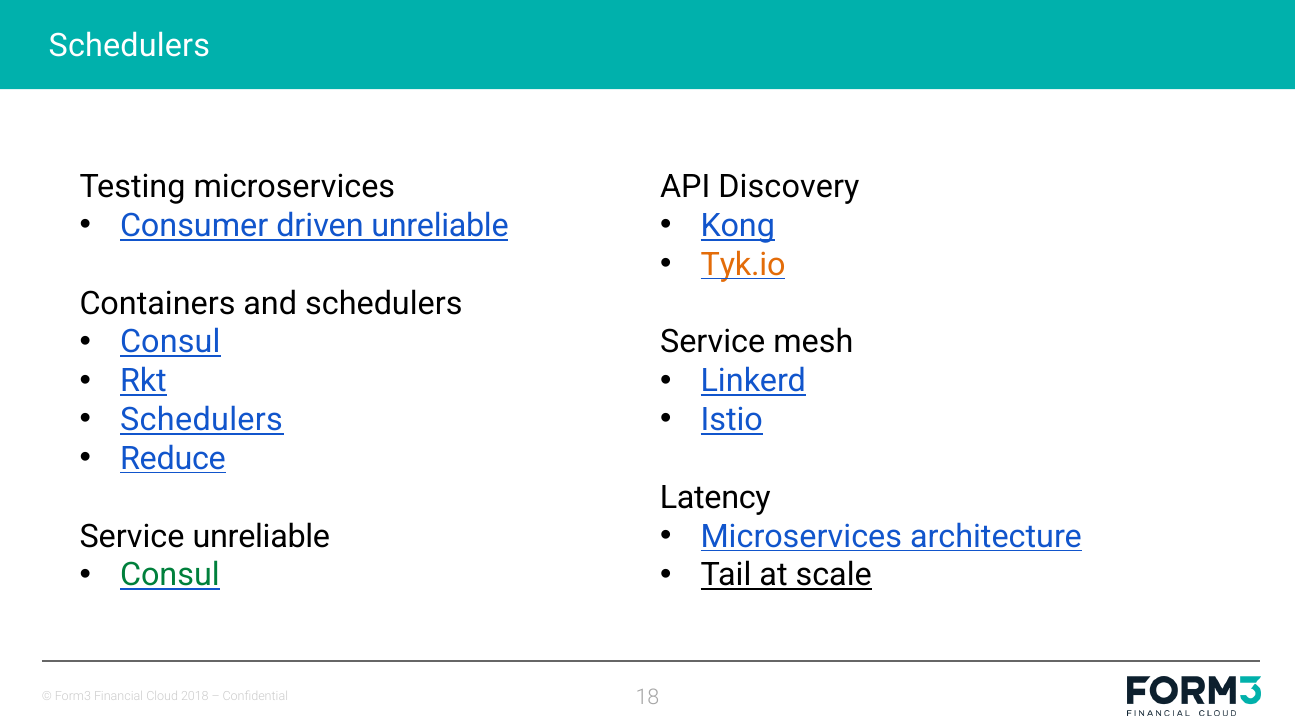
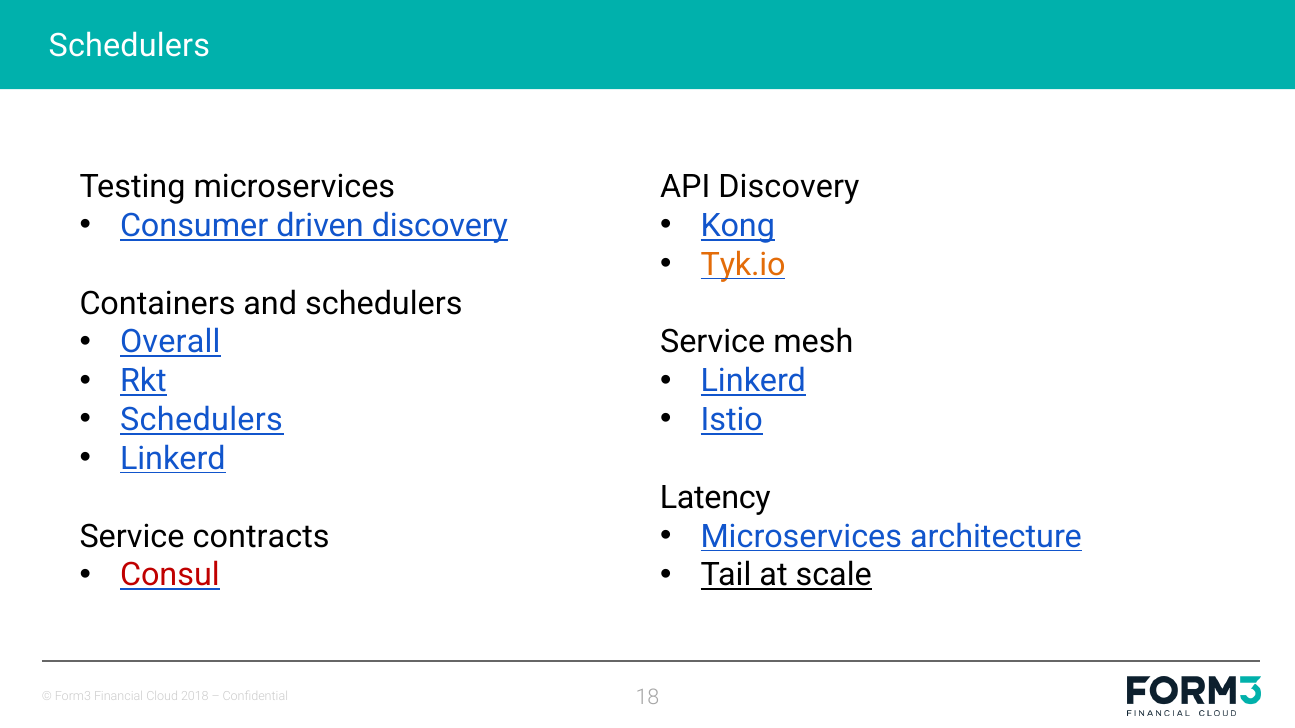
driven unreliable: unreliable -> discovery (440, 226)
Consul: Consul -> Overall (170, 342)
Reduce: Reduce -> Linkerd (173, 459)
Service unreliable: unreliable -> contracts (261, 537)
Consul colour: green -> red (170, 576)
